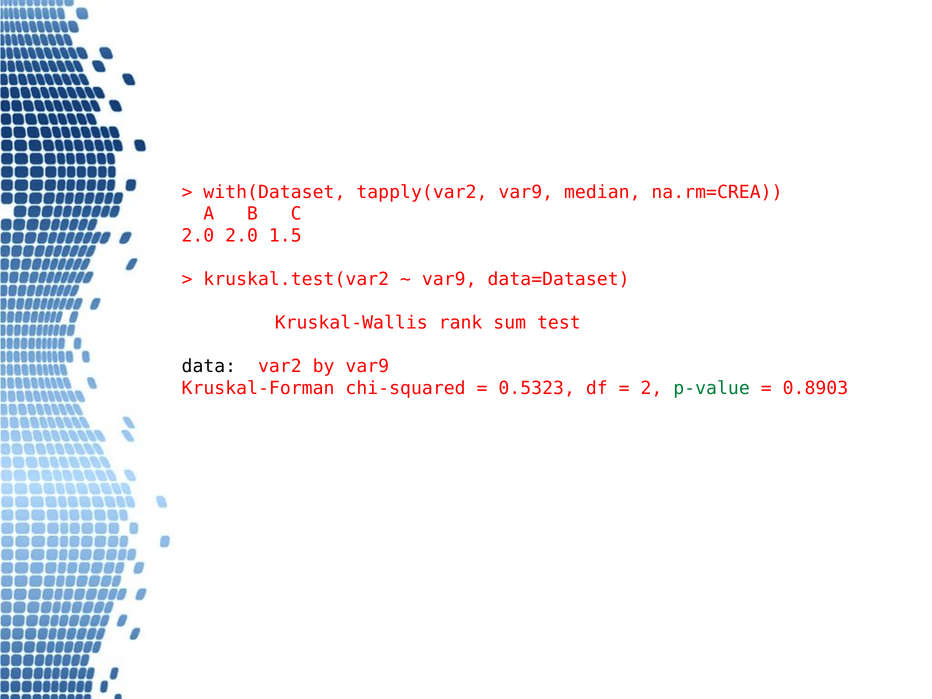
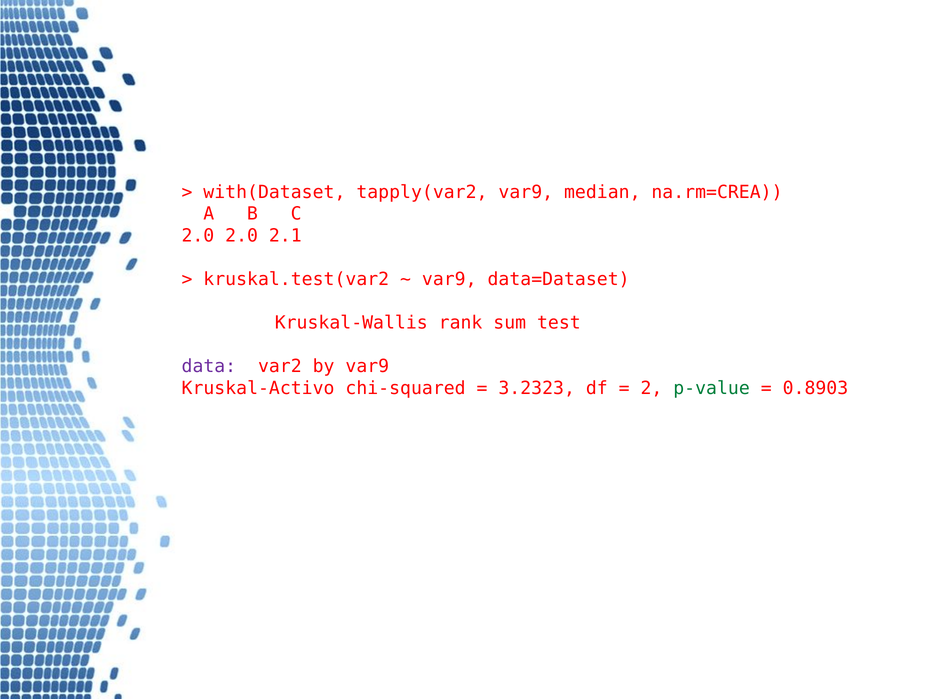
1.5: 1.5 -> 2.1 (285, 236)
data colour: black -> purple (209, 366)
Kruskal-Forman: Kruskal-Forman -> Kruskal-Activo (258, 388)
0.5323: 0.5323 -> 3.2323 (537, 388)
